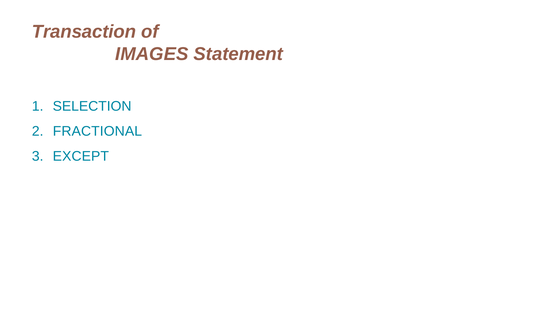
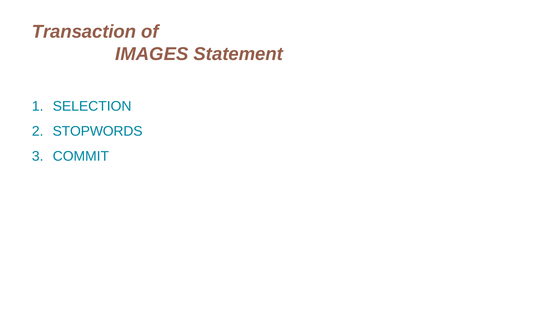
FRACTIONAL: FRACTIONAL -> STOPWORDS (98, 131)
EXCEPT: EXCEPT -> COMMIT (81, 156)
